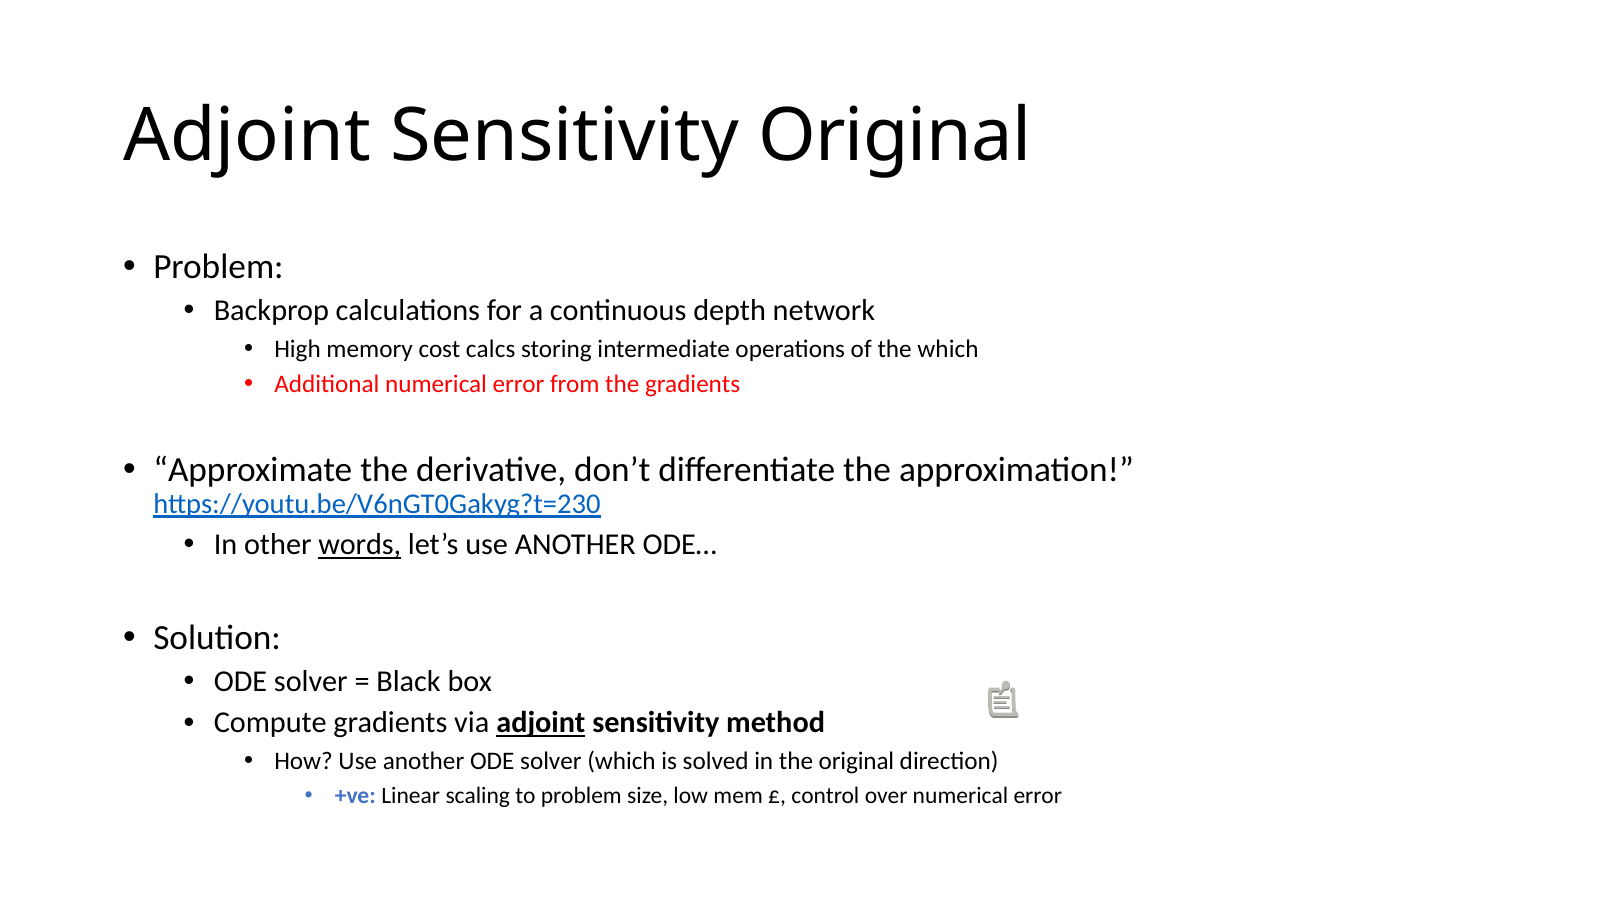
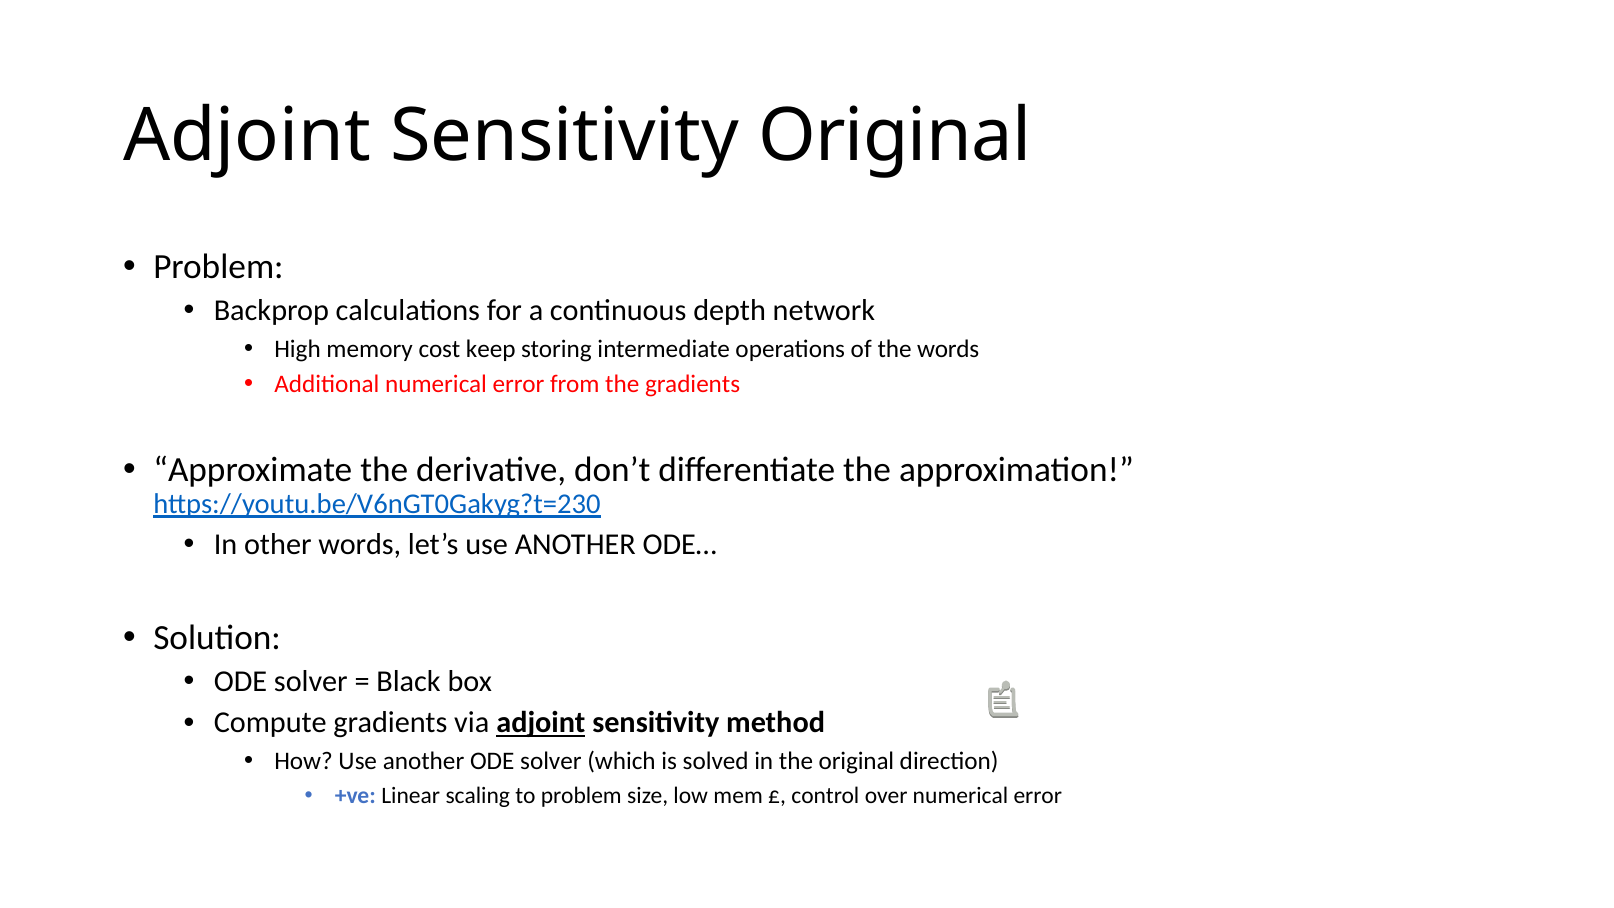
calcs: calcs -> keep (491, 349)
the which: which -> words (948, 349)
words underline: present -> none (360, 545)
